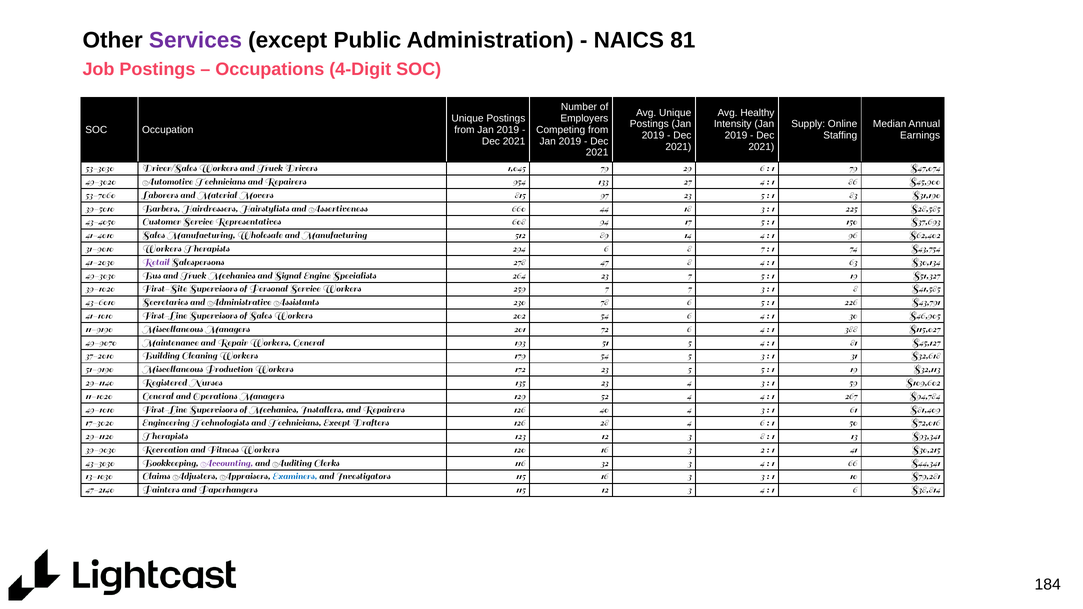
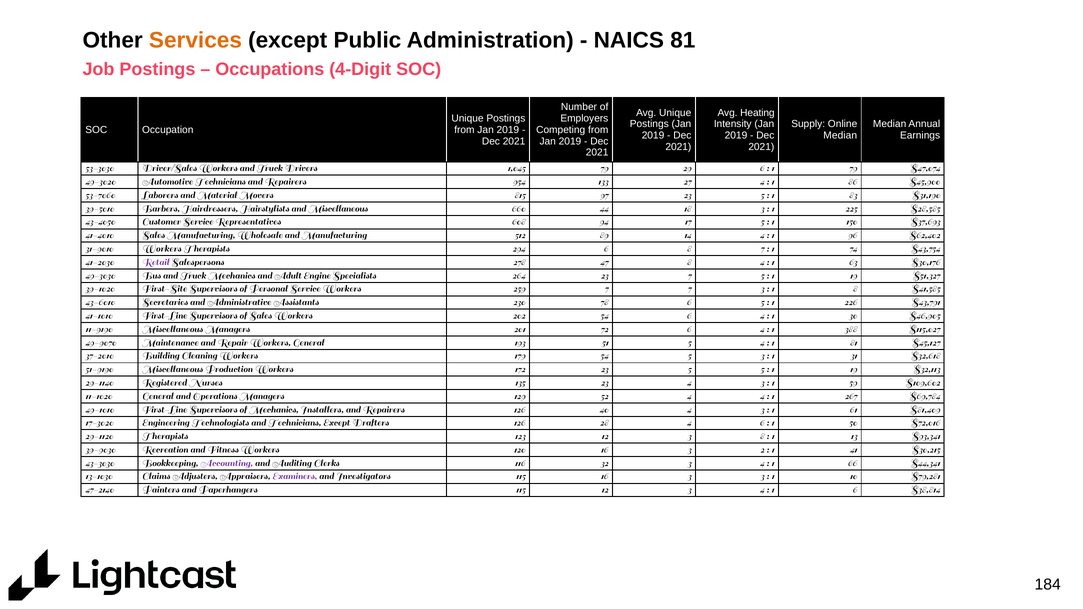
Services colour: purple -> orange (195, 40)
Healthy: Healthy -> Heating (757, 113)
Staffing: Staffing -> Median (840, 136)
and Assertiveness: Assertiveness -> Miscellaneous (338, 208)
$30,134: $30,134 -> $30,176 (926, 262)
Signal: Signal -> Adult (288, 275)
$94,784: $94,784 -> $69,784 (925, 396)
Examiners colour: blue -> purple (295, 476)
